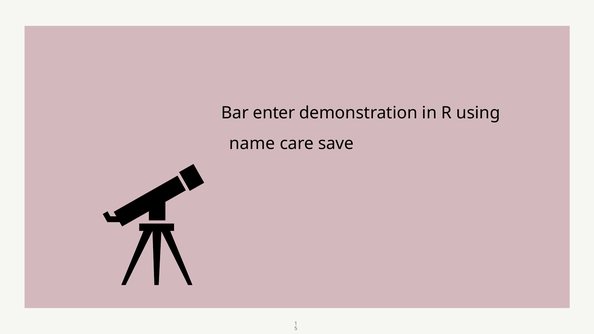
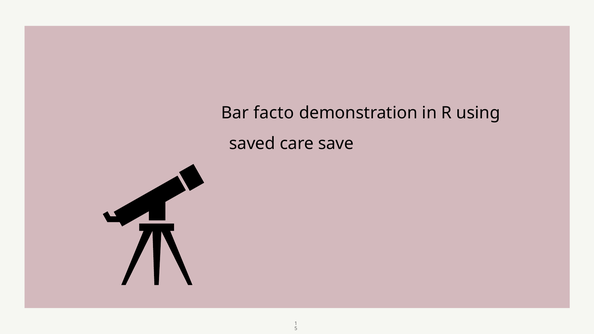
enter: enter -> facto (274, 113)
name: name -> saved (252, 144)
